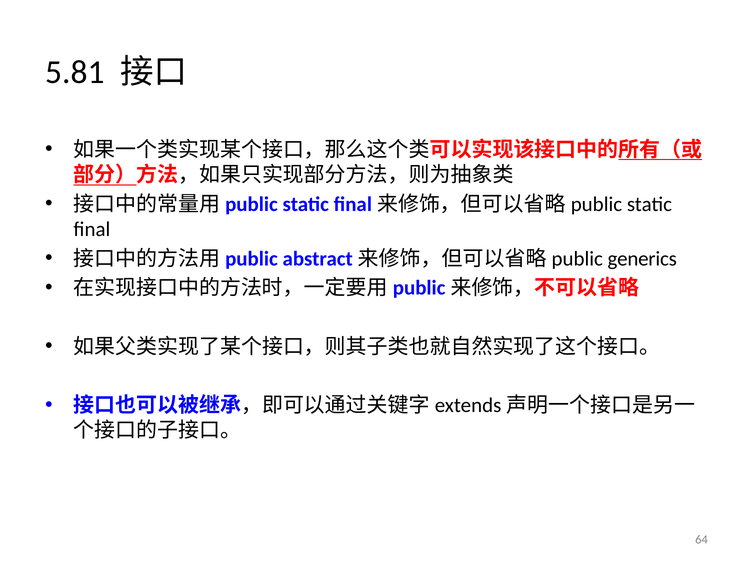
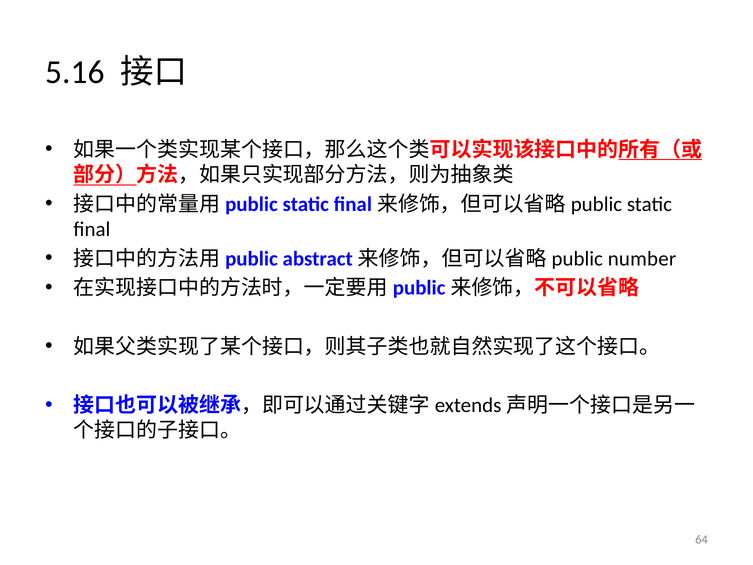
5.81: 5.81 -> 5.16 (75, 72)
generics: generics -> number (642, 259)
